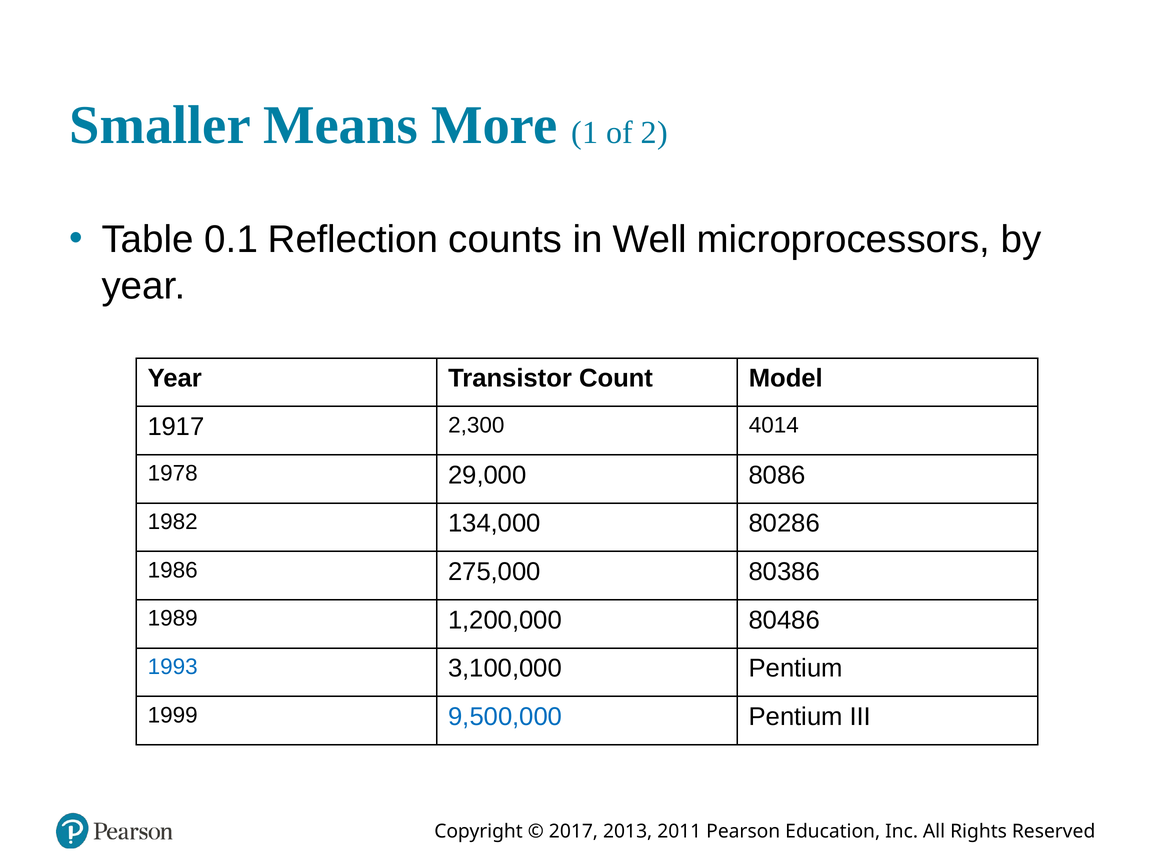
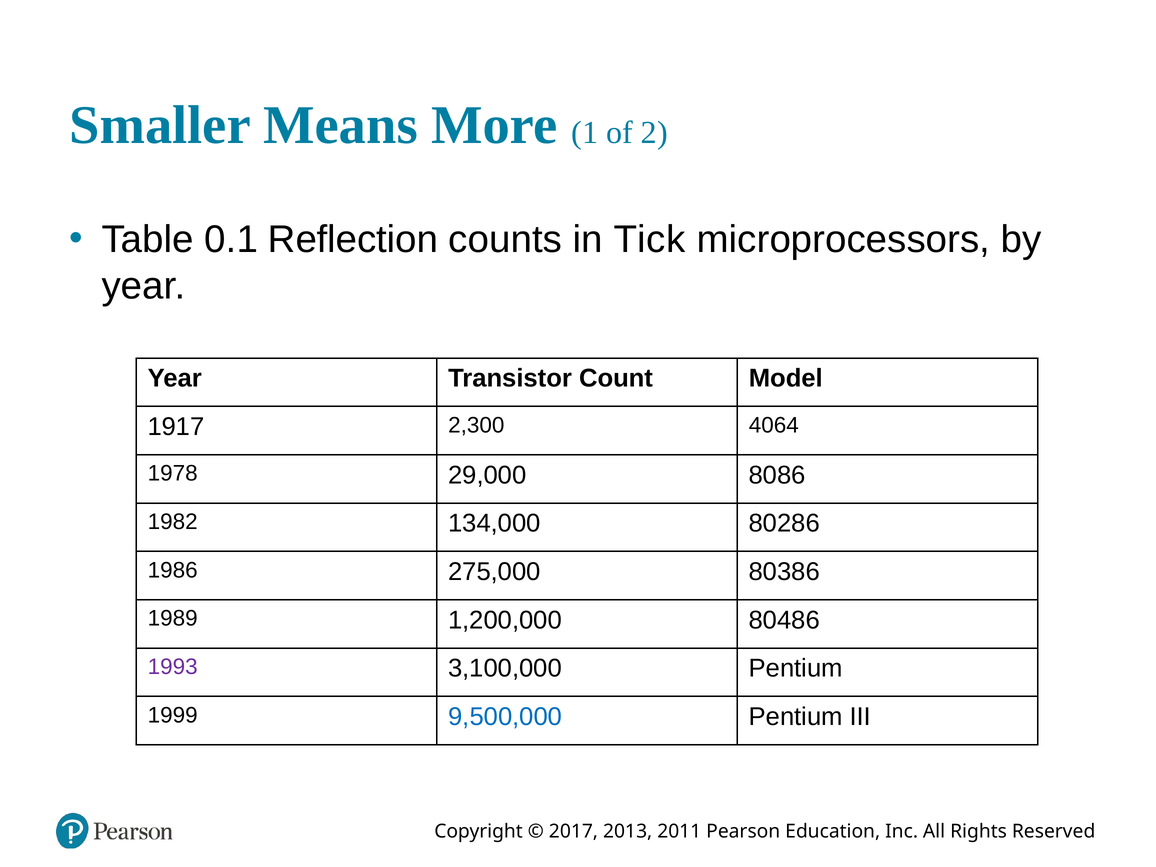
Well: Well -> Tick (649, 240)
4014: 4014 -> 4064 (774, 425)
1993 colour: blue -> purple (173, 667)
